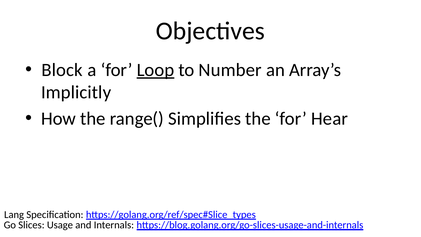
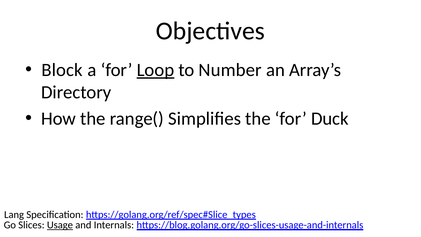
Implicitly: Implicitly -> Directory (76, 92)
Hear: Hear -> Duck (330, 119)
Usage underline: none -> present (60, 225)
